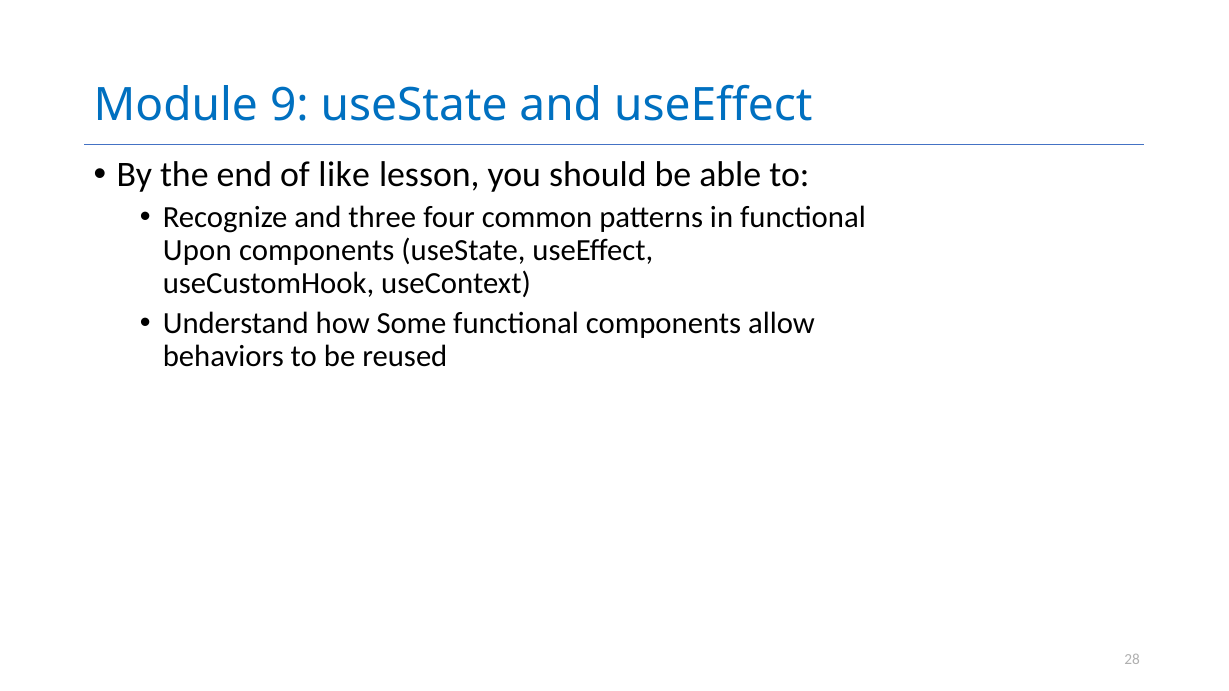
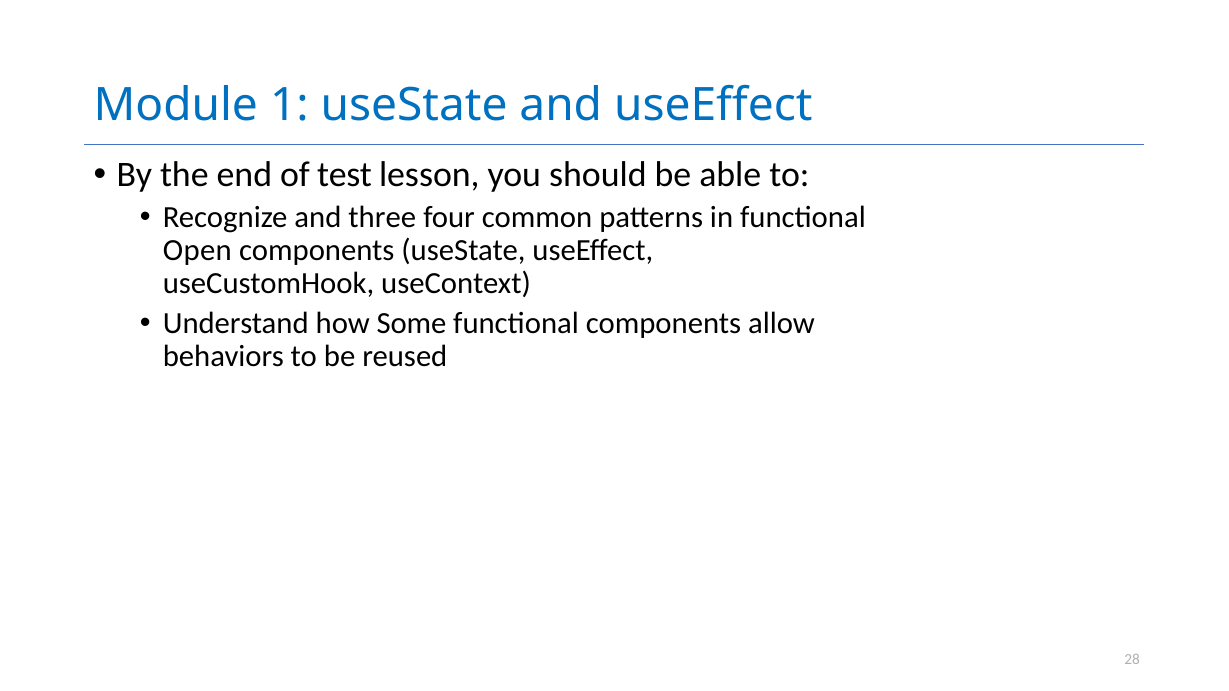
9: 9 -> 1 (289, 106)
like: like -> test (345, 175)
Upon: Upon -> Open (197, 251)
